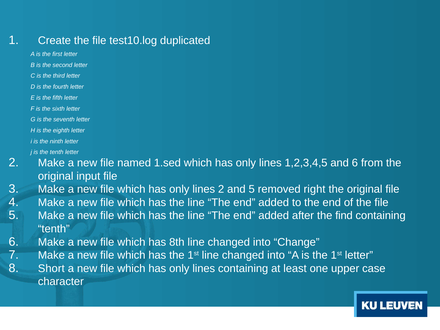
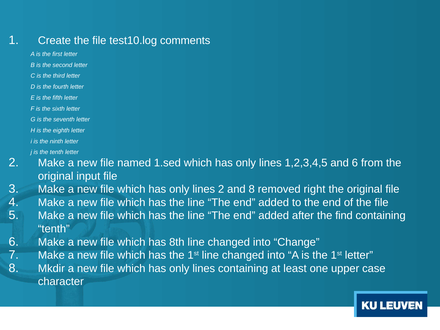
duplicated: duplicated -> comments (185, 41)
and 5: 5 -> 8 (252, 189)
Short: Short -> Mkdir (51, 268)
